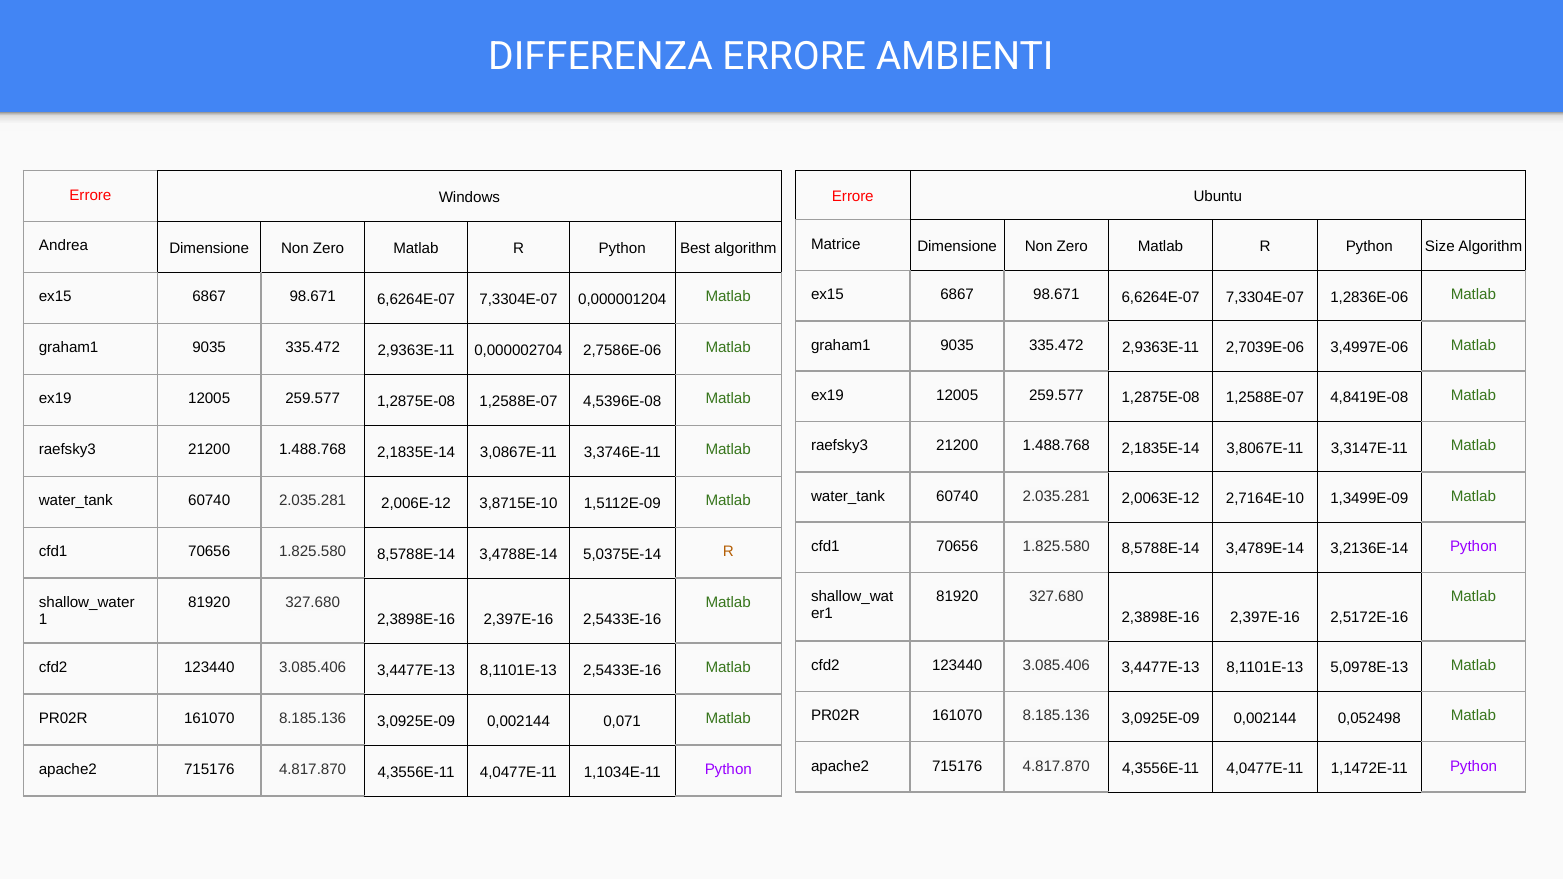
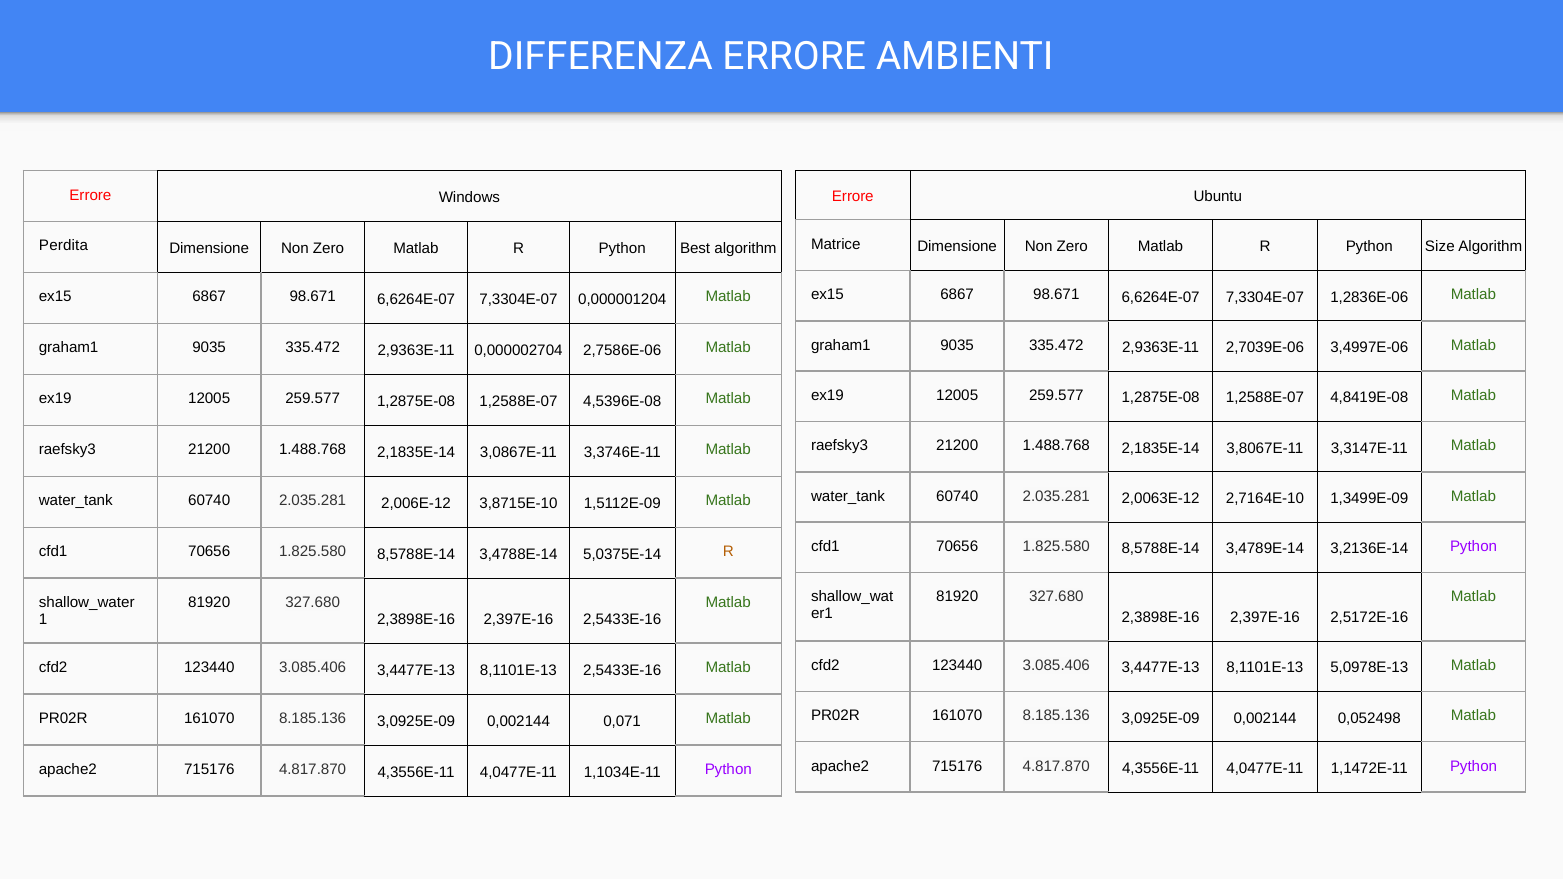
Andrea: Andrea -> Perdita (63, 246)
